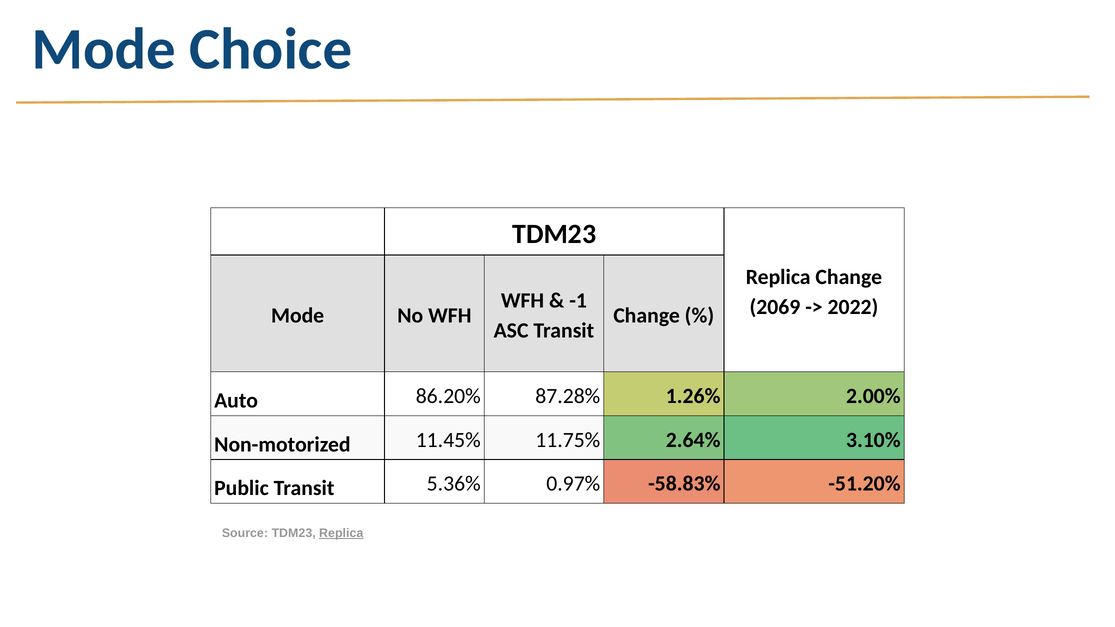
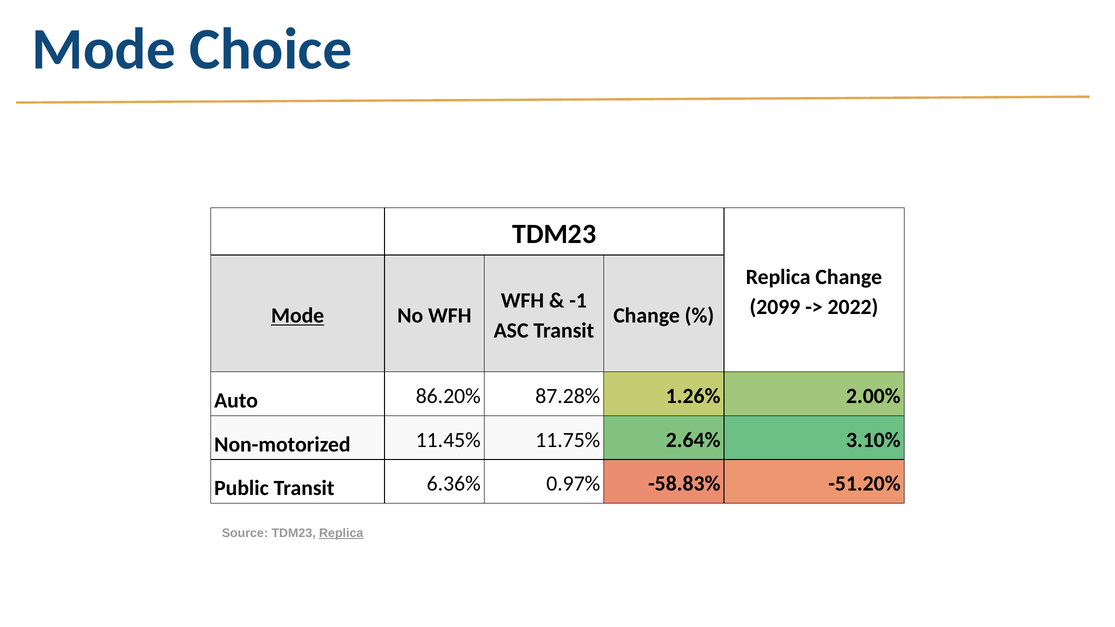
2069: 2069 -> 2099 (775, 307)
Mode underline: none -> present (298, 316)
5.36%: 5.36% -> 6.36% (454, 484)
